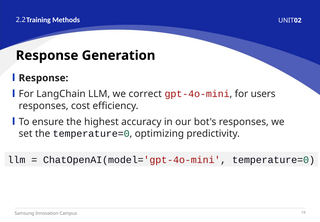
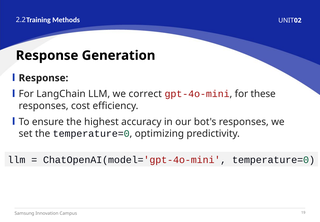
users: users -> these (263, 94)
